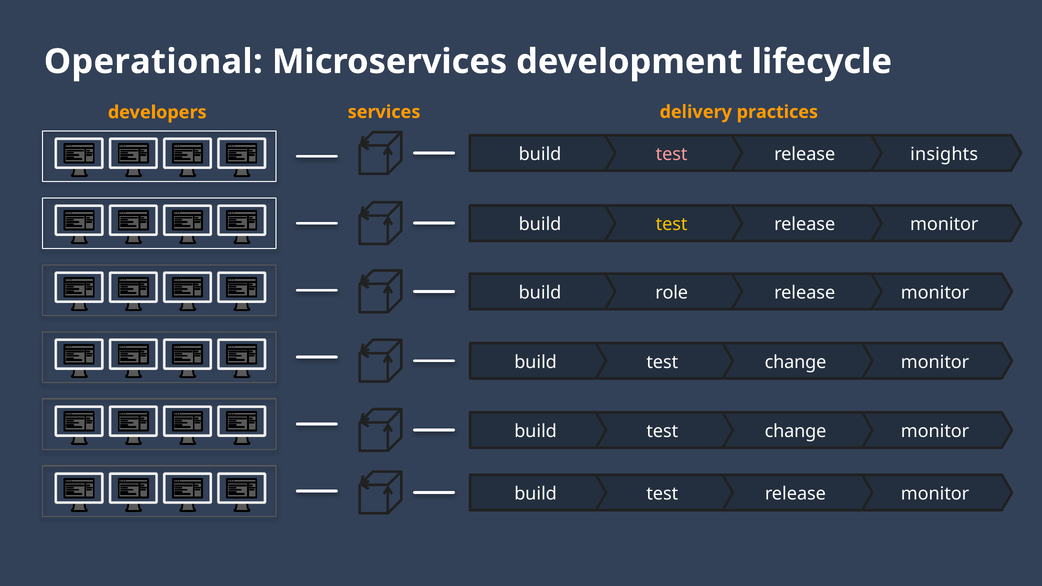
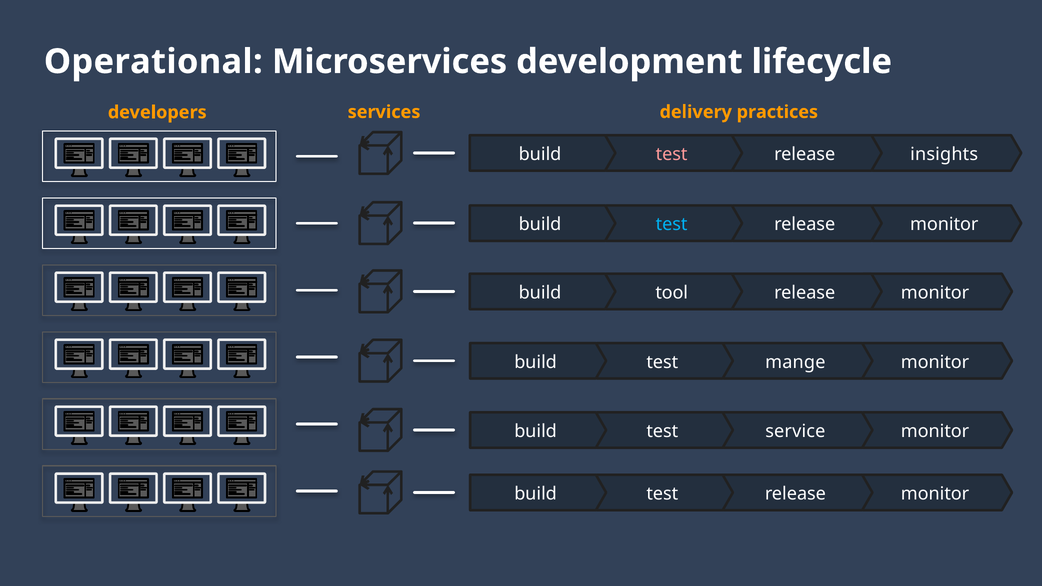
test colour: yellow -> light blue (672, 225)
role: role -> tool (672, 293)
change: change -> mange (795, 362)
change: change -> service (795, 431)
